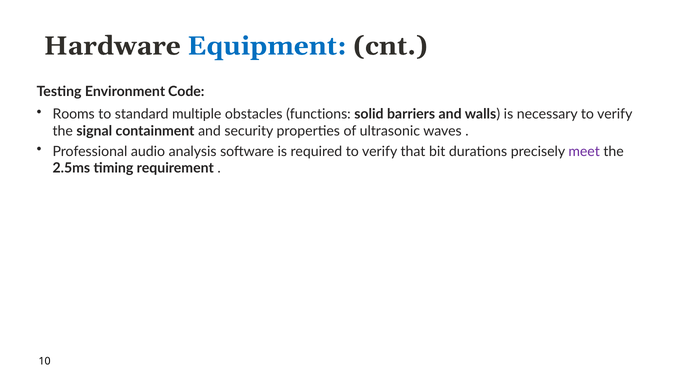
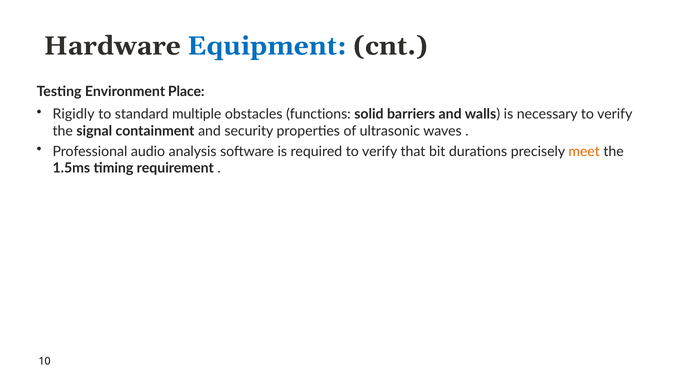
Code: Code -> Place (186, 92)
Rooms: Rooms -> Rigidly (74, 114)
meet colour: purple -> orange (584, 151)
2.5ms: 2.5ms -> 1.5ms (71, 168)
